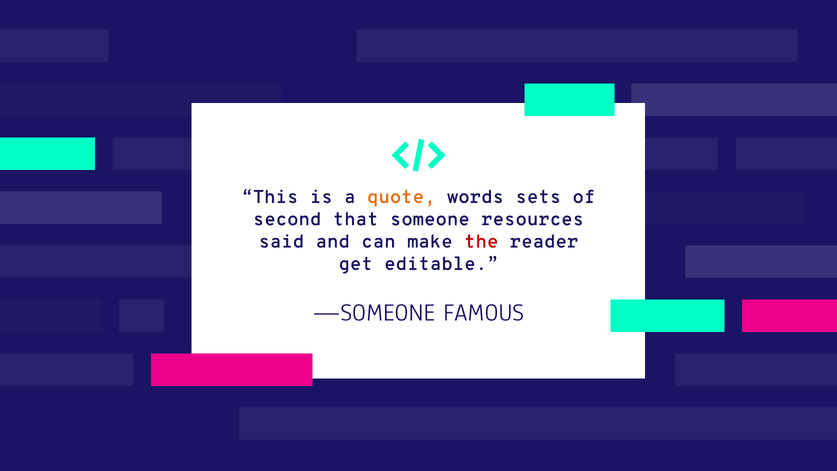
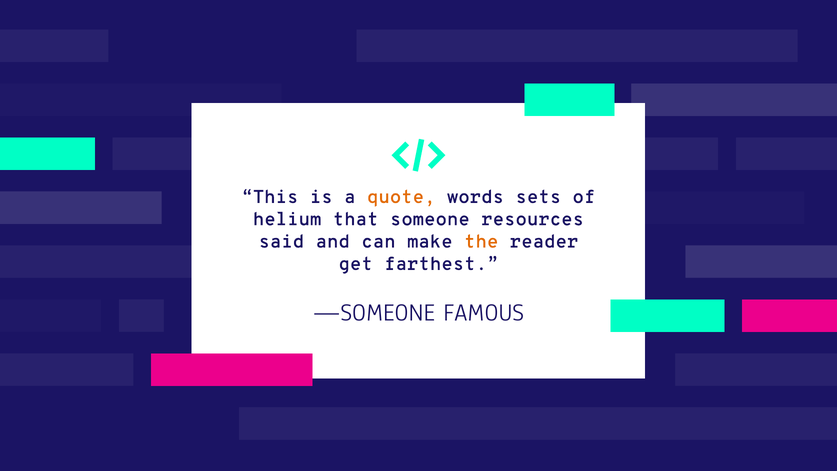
second: second -> helium (287, 219)
the colour: red -> orange (481, 241)
editable: editable -> farthest (441, 264)
